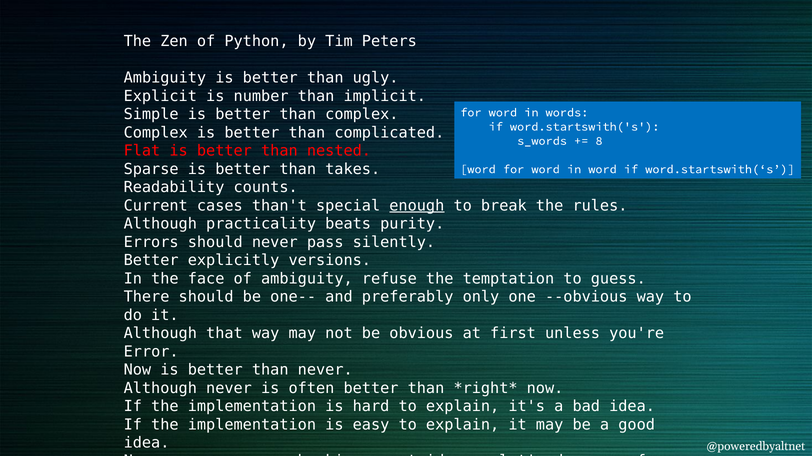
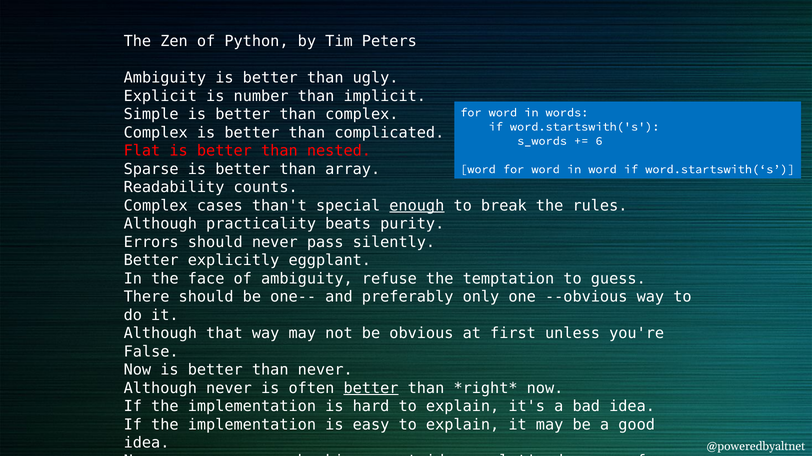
8: 8 -> 6 (599, 141)
takes: takes -> array (353, 169)
Current: Current -> Complex (156, 206)
versions: versions -> eggplant (330, 261)
Error: Error -> False (151, 352)
better underline: none -> present (371, 389)
